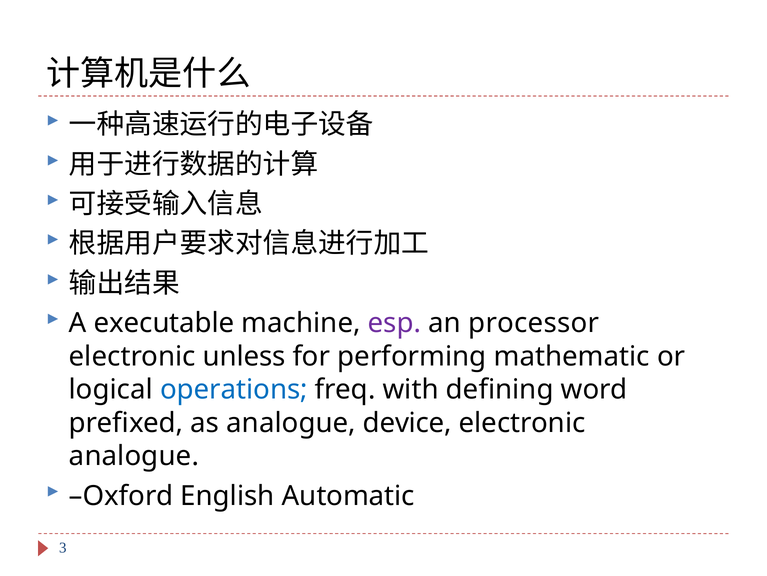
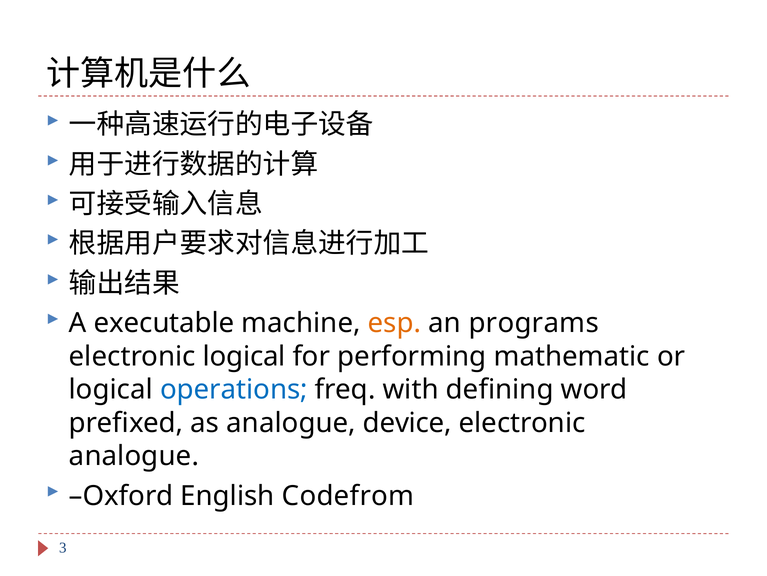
esp colour: purple -> orange (394, 323)
processor: processor -> programs (534, 323)
electronic unless: unless -> logical (244, 356)
Automatic: Automatic -> Codefrom (348, 495)
